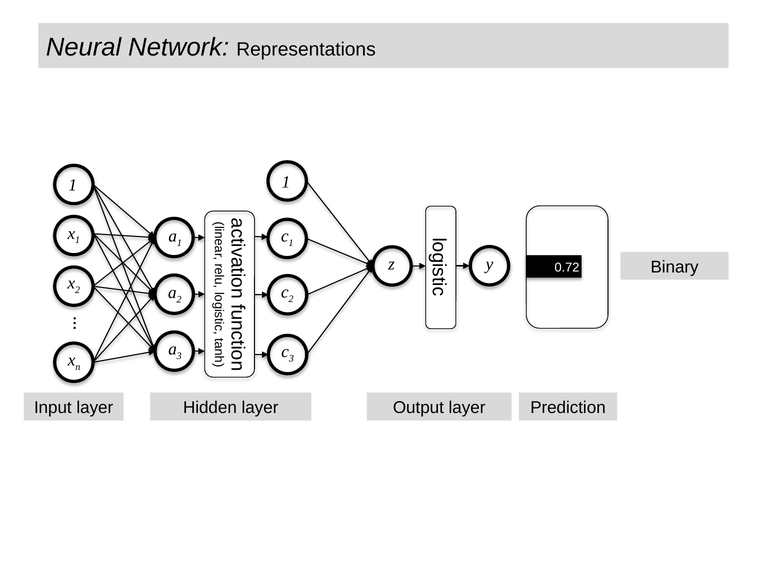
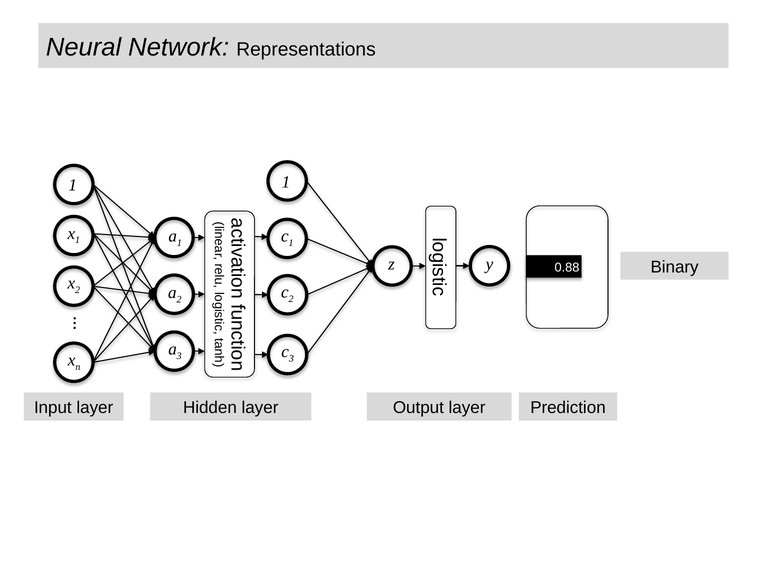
0.72: 0.72 -> 0.88 (567, 268)
